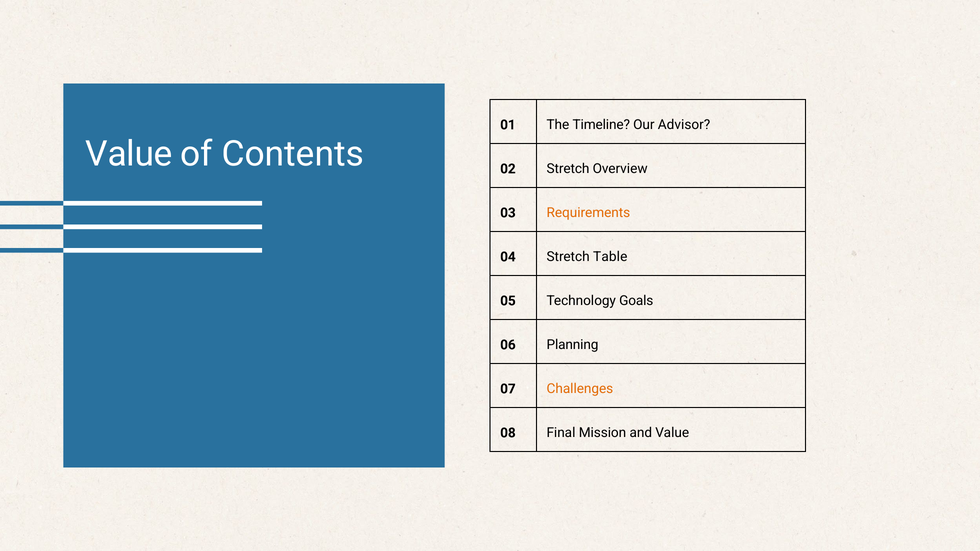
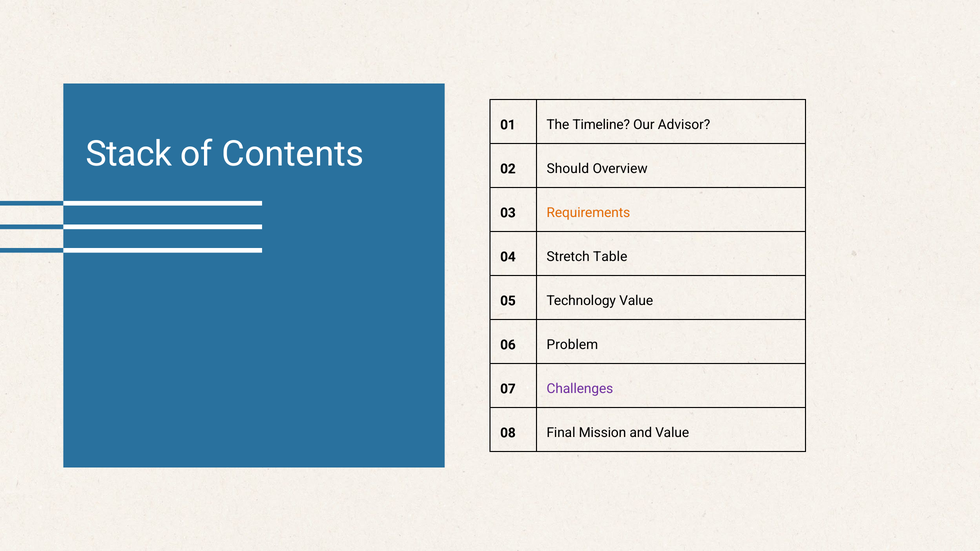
Value: Value -> Stack (129, 154)
02 Stretch: Stretch -> Should (568, 169)
Technology Goals: Goals -> Value (636, 301)
Planning: Planning -> Problem (572, 345)
Challenges colour: orange -> purple (580, 389)
